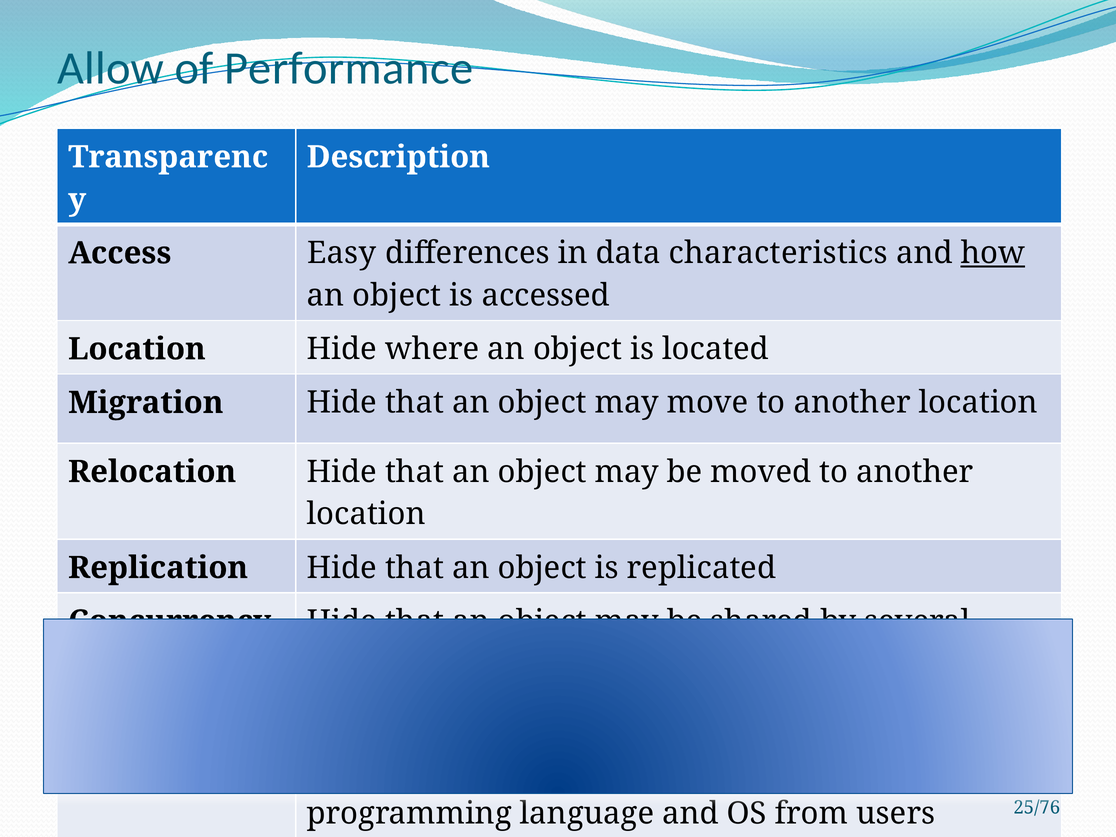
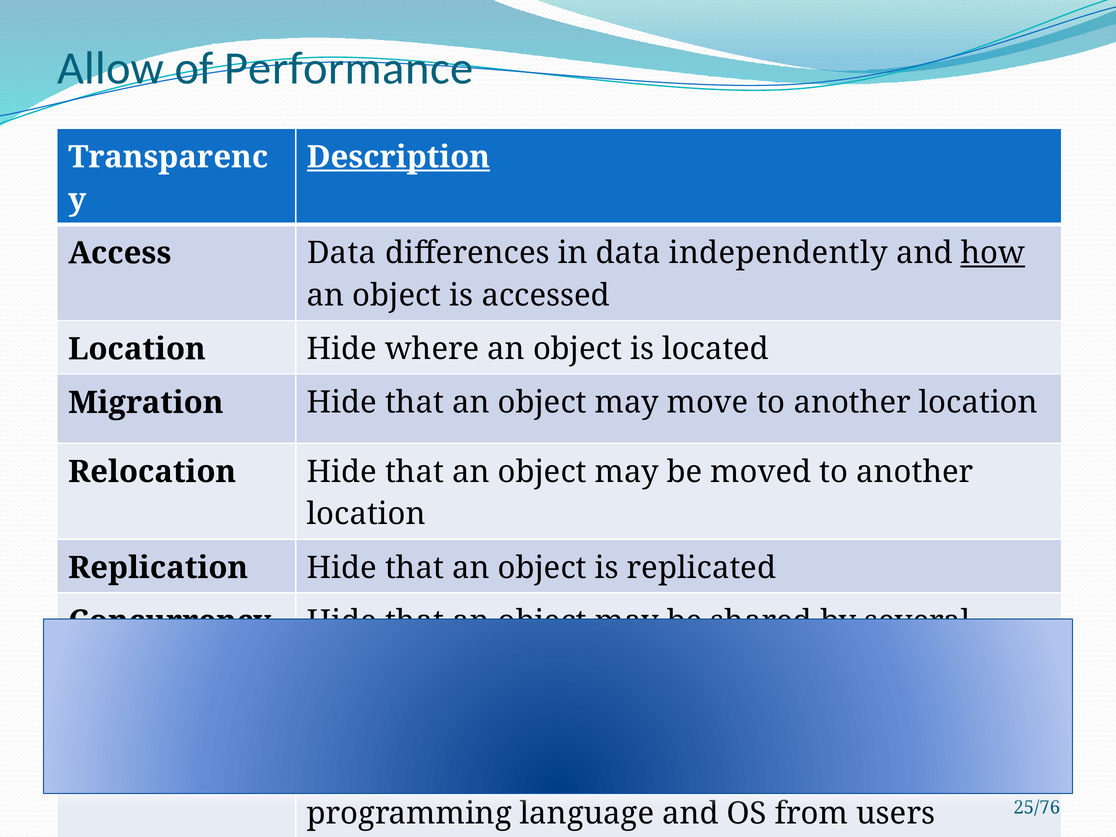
Description underline: none -> present (398, 157)
Access Easy: Easy -> Data (342, 253)
characteristics: characteristics -> independently (778, 253)
